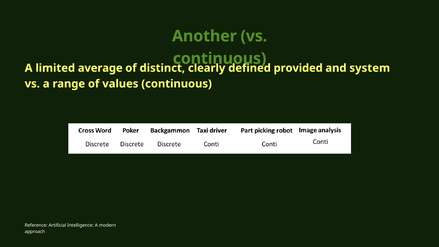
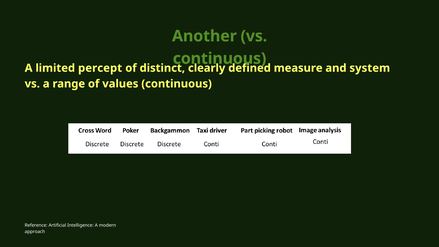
average: average -> percept (100, 68)
provided: provided -> measure (298, 68)
